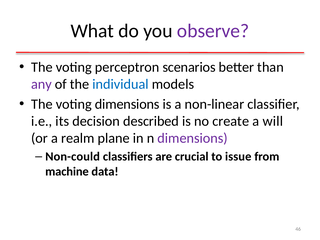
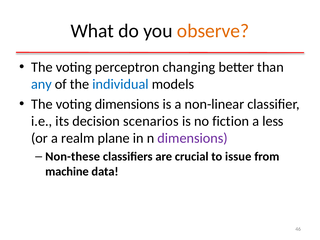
observe colour: purple -> orange (213, 31)
scenarios: scenarios -> changing (189, 67)
any colour: purple -> blue (41, 84)
described: described -> scenarios (151, 121)
create: create -> fiction (231, 121)
will: will -> less (273, 121)
Non-could: Non-could -> Non-these (73, 157)
